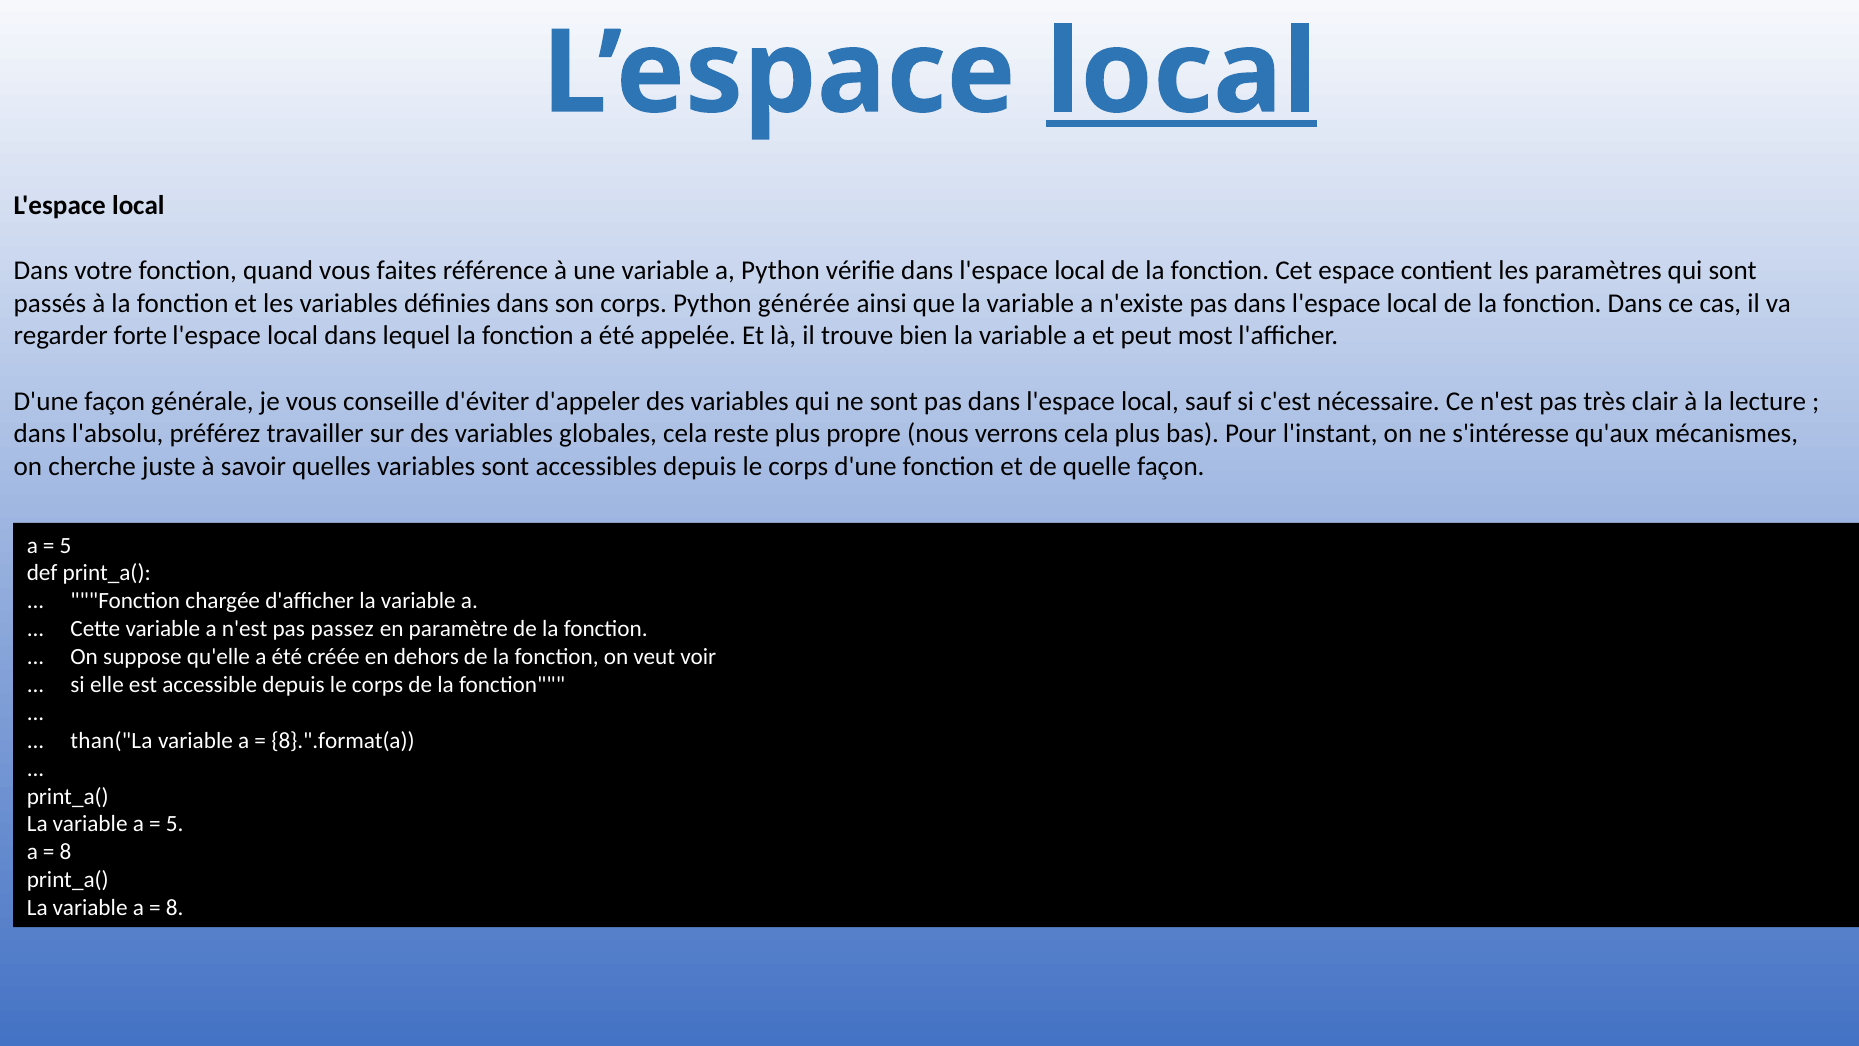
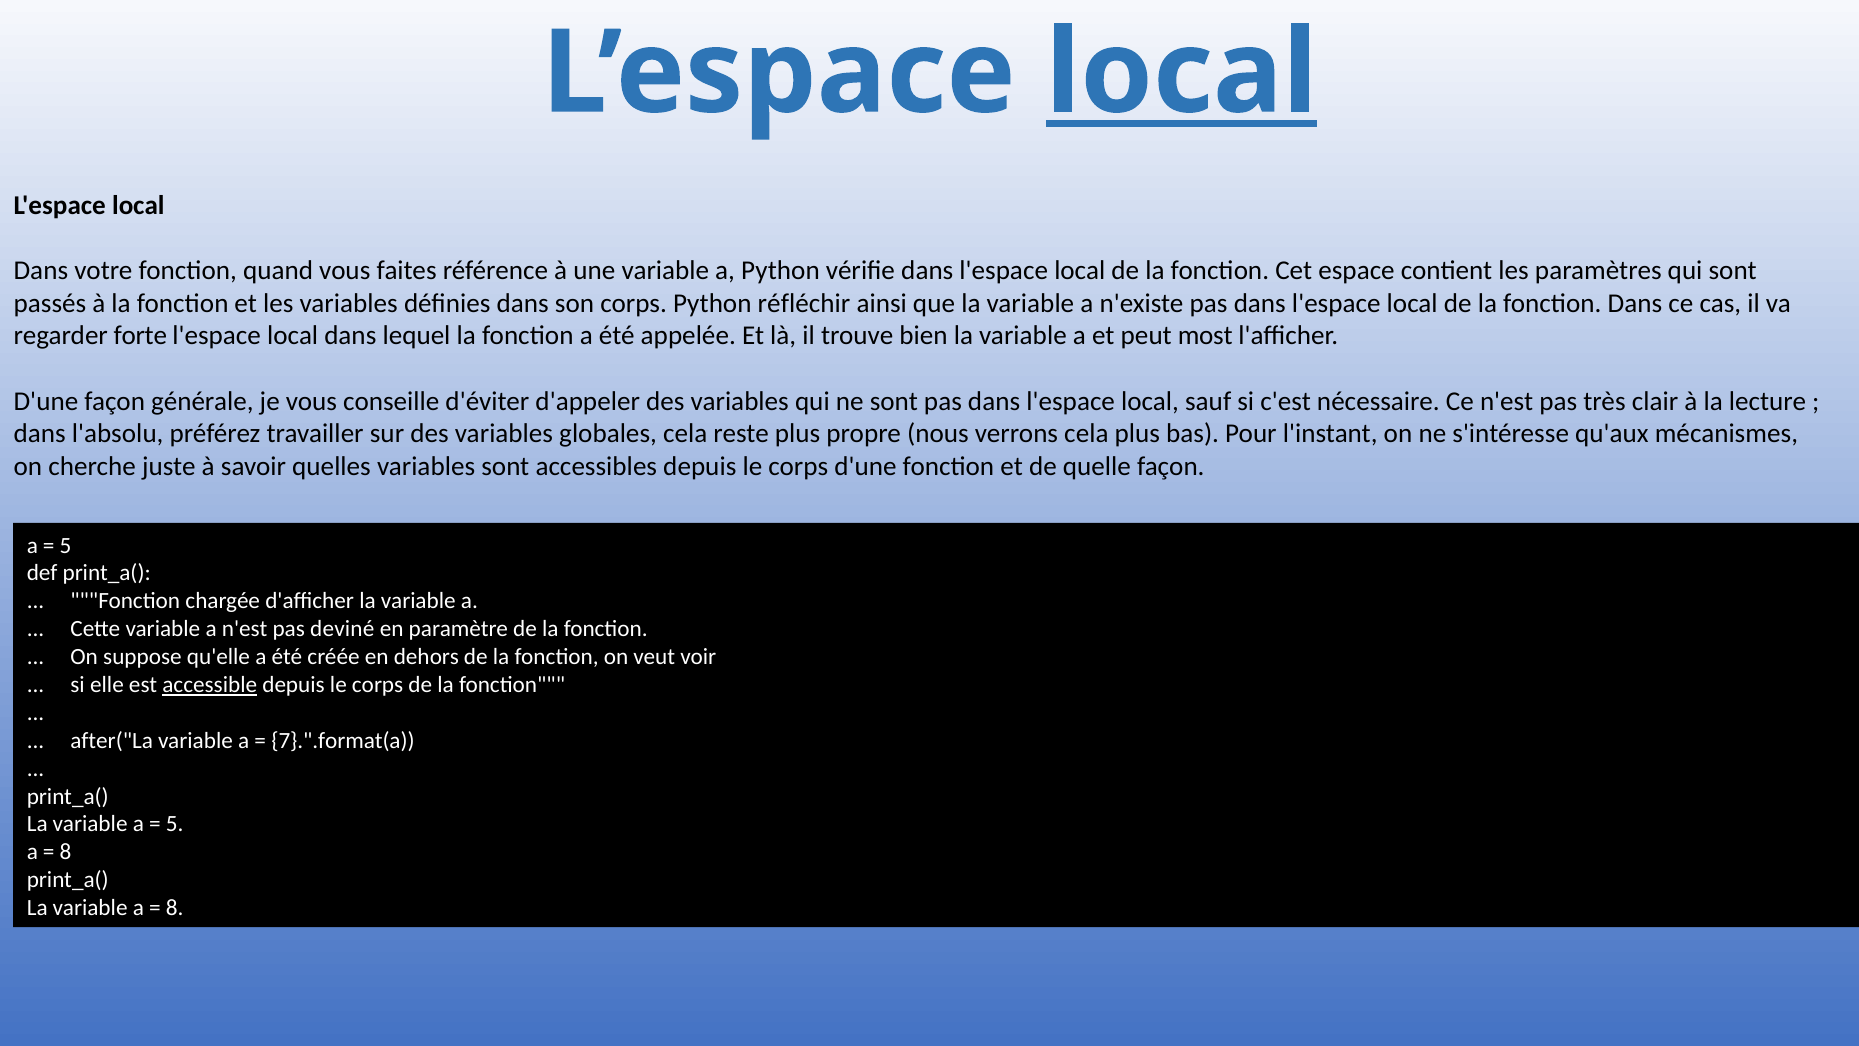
générée: générée -> réfléchir (804, 303)
passez: passez -> deviné (342, 629)
accessible underline: none -> present (210, 685)
than("La: than("La -> after("La (112, 740)
8}.".format(a: 8}.".format(a -> 7}.".format(a (343, 740)
